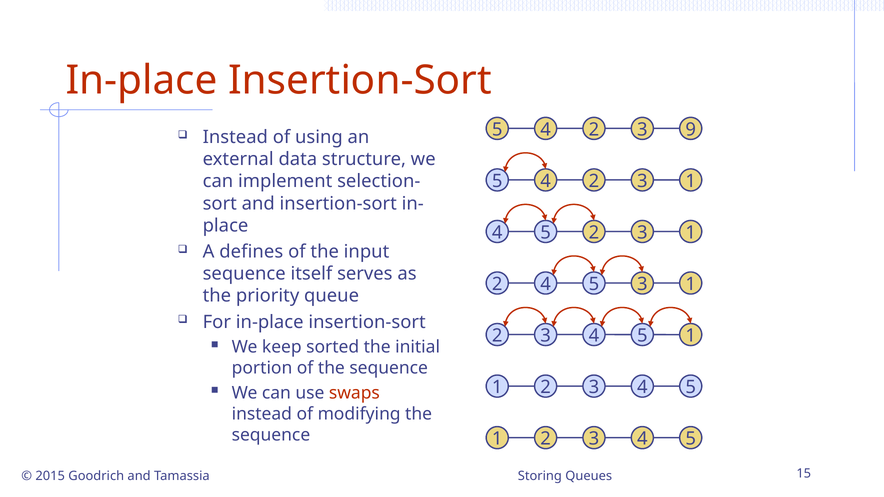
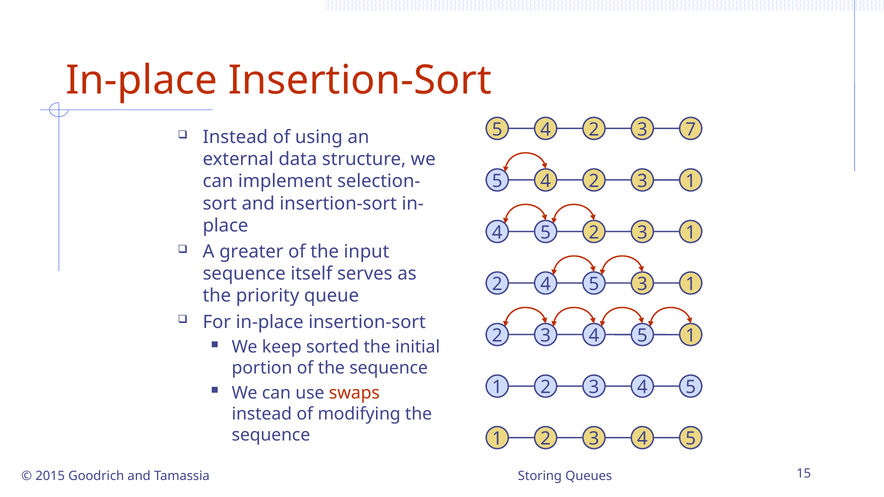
9: 9 -> 7 (691, 130)
defines: defines -> greater (251, 252)
